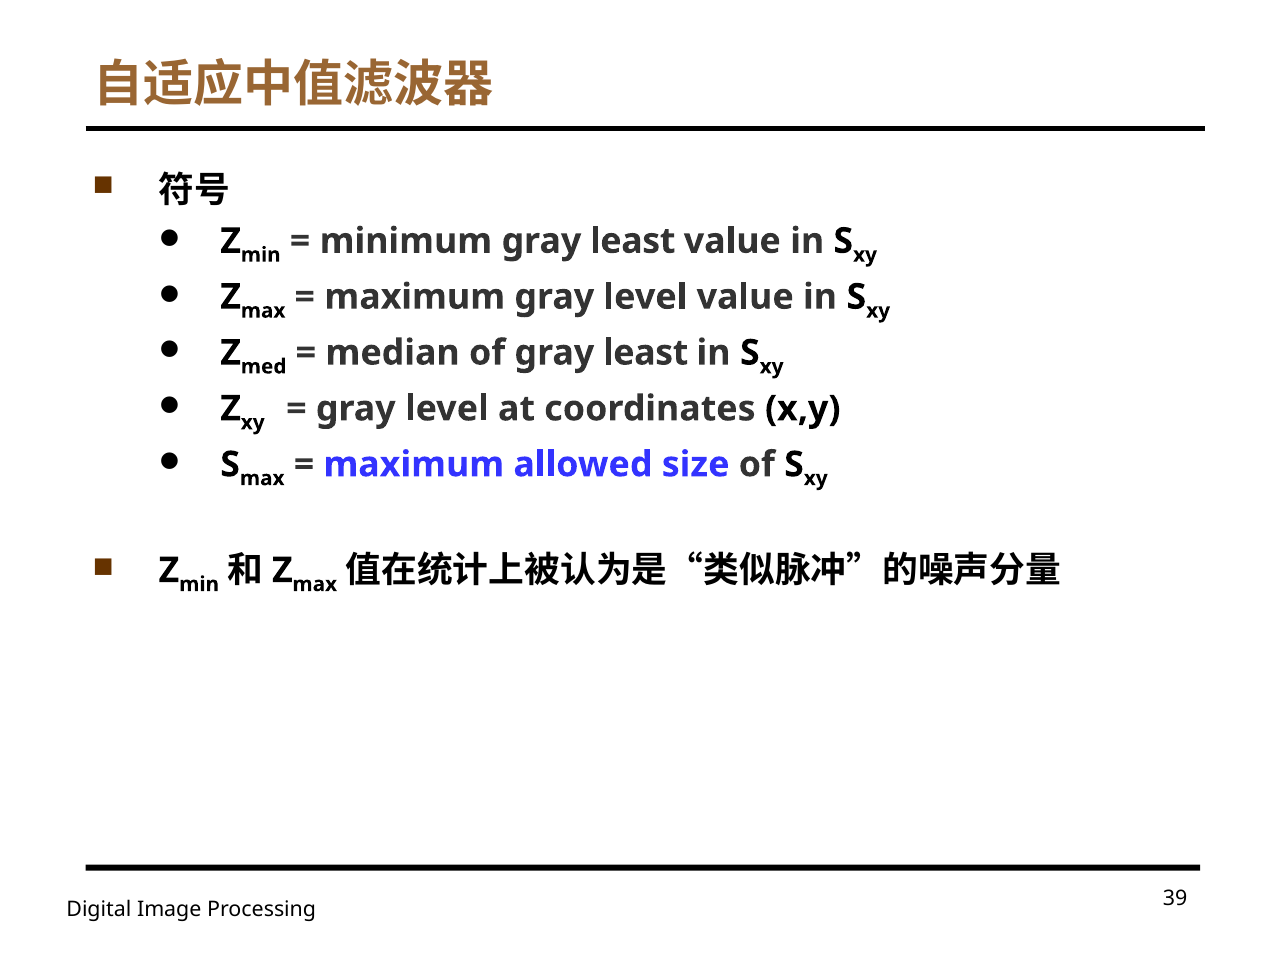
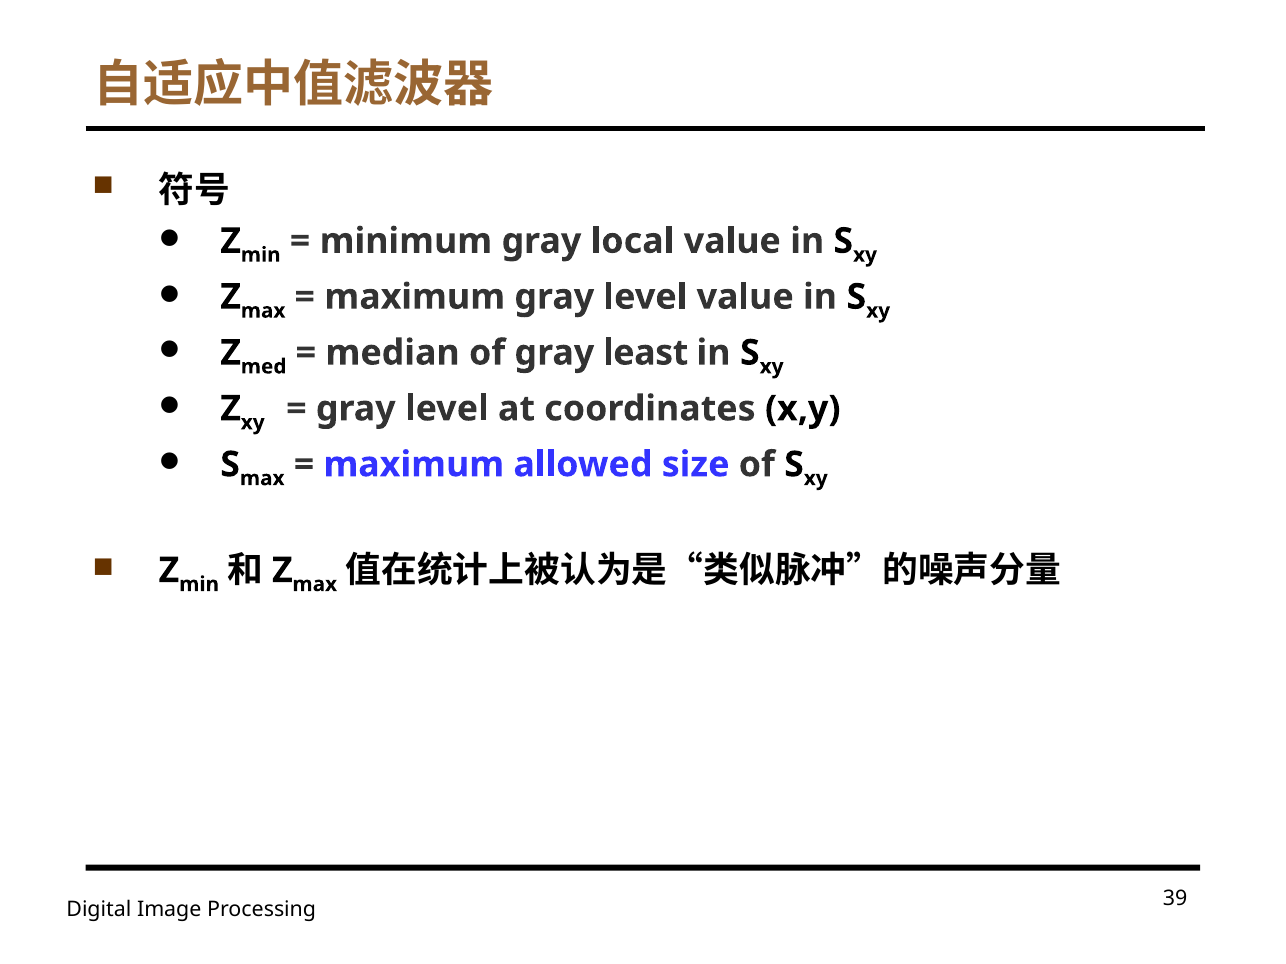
minimum gray least: least -> local (632, 241)
